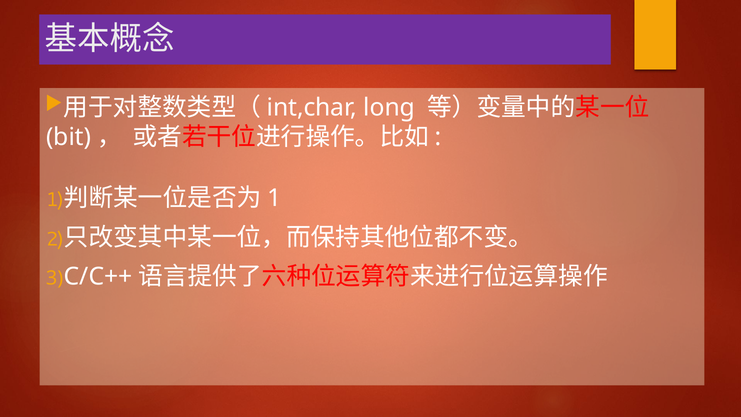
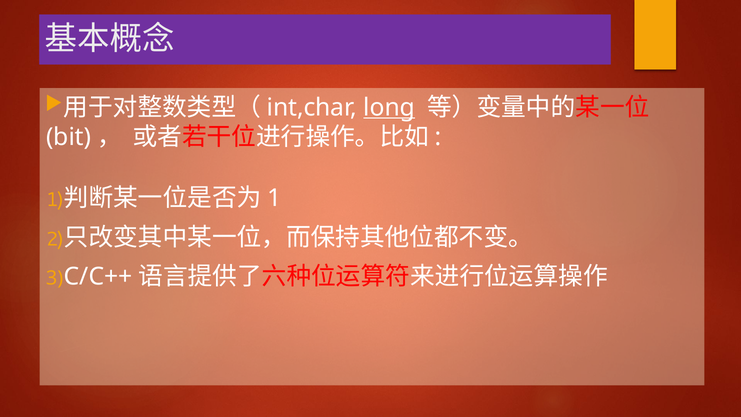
long underline: none -> present (389, 107)
